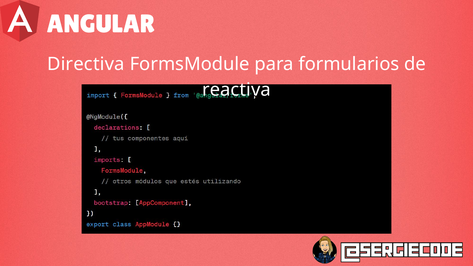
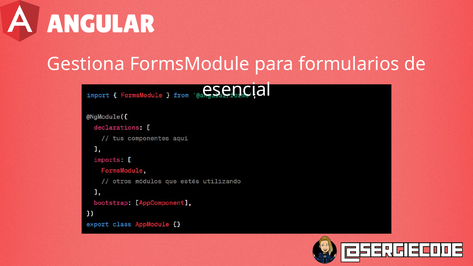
Directiva: Directiva -> Gestiona (86, 64)
reactiva: reactiva -> esencial (237, 90)
